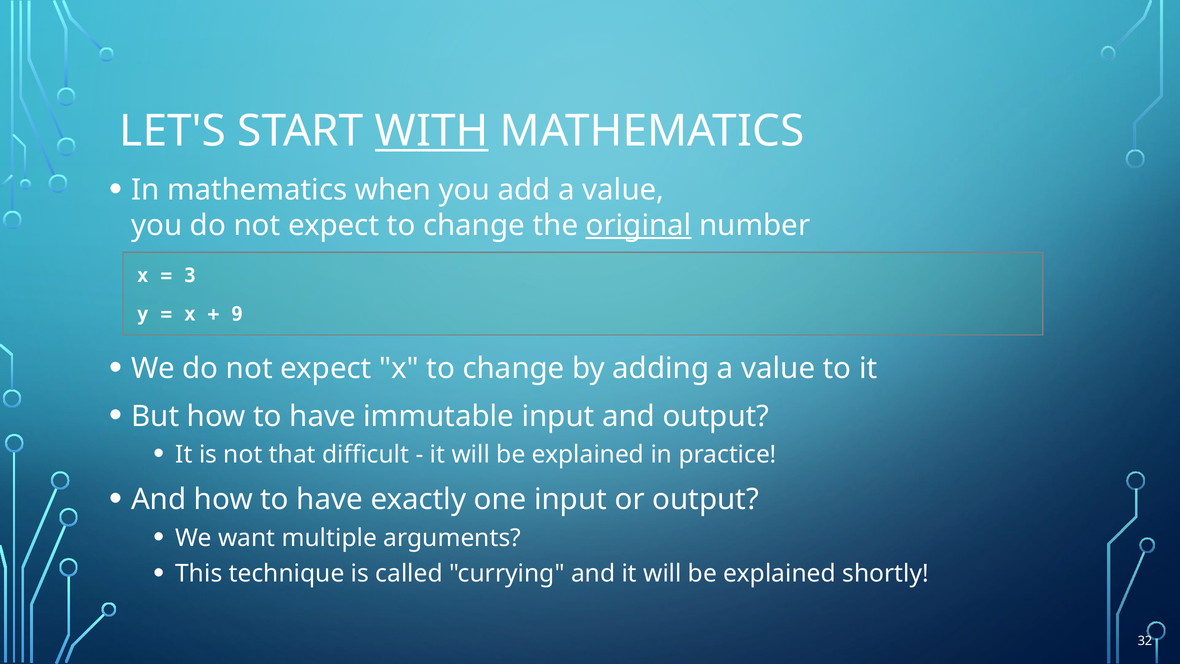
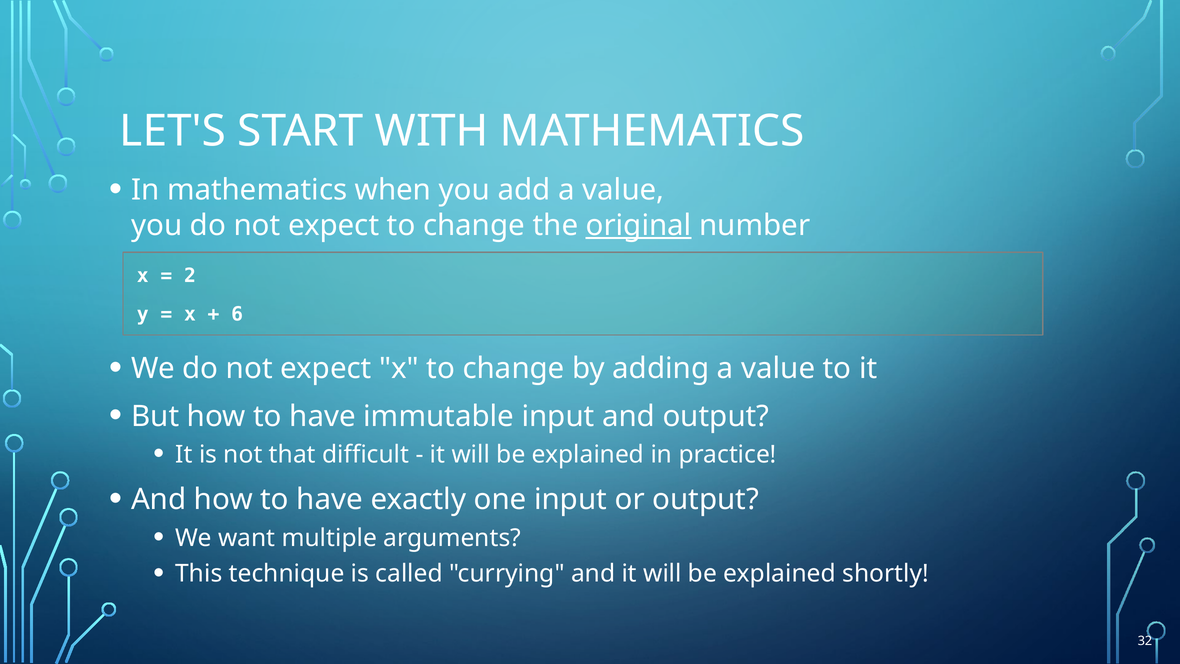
WITH underline: present -> none (432, 131)
3: 3 -> 2 (190, 276)
9: 9 -> 6 (237, 314)
